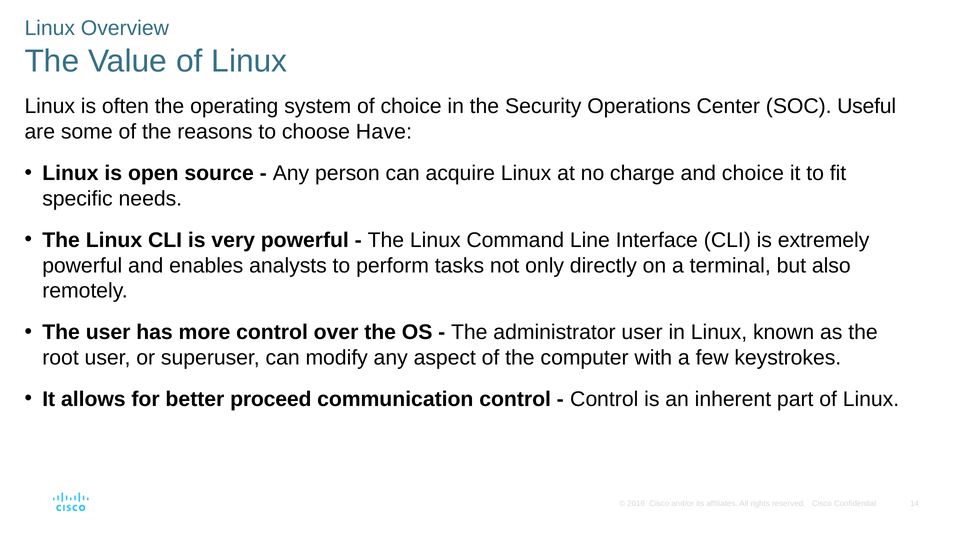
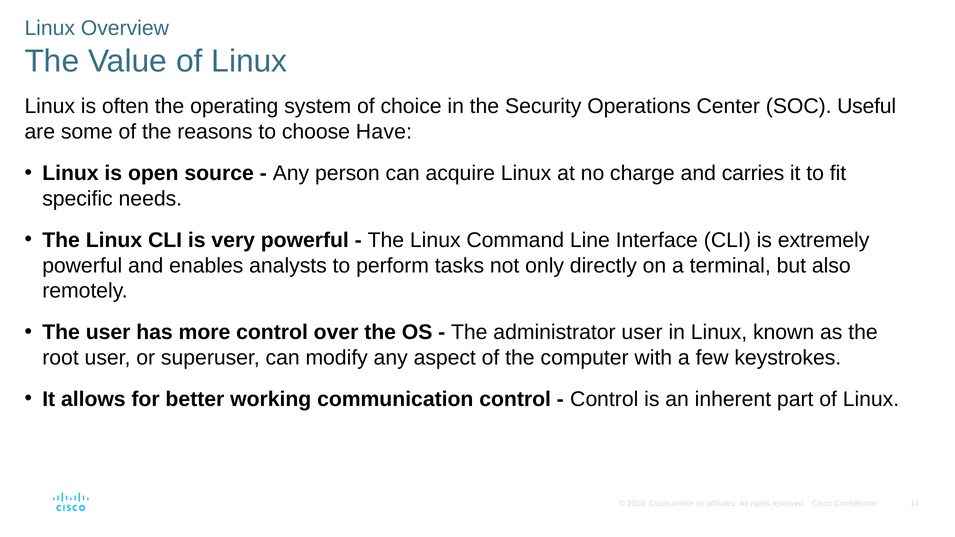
and choice: choice -> carries (753, 173)
proceed: proceed -> working (271, 399)
